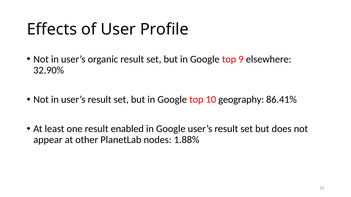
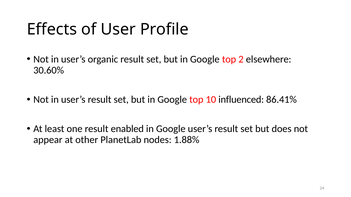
9: 9 -> 2 (241, 59)
32.90%: 32.90% -> 30.60% (49, 70)
geography: geography -> influenced (241, 100)
